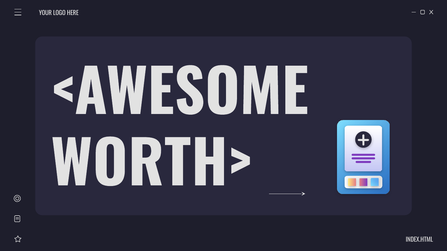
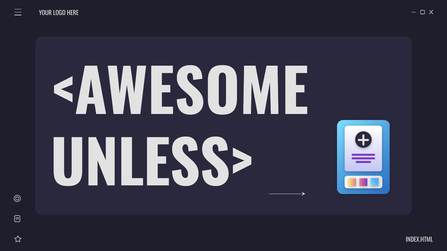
WORTH>: WORTH> -> UNLESS> (152, 166)
